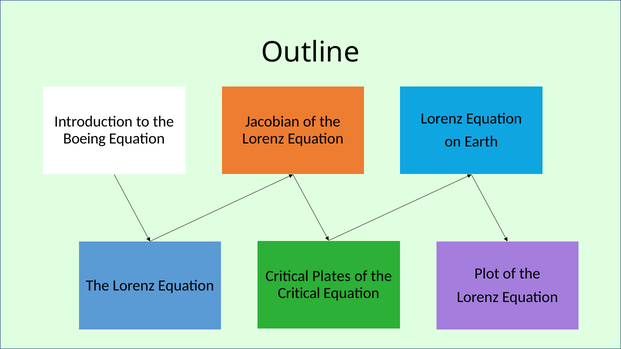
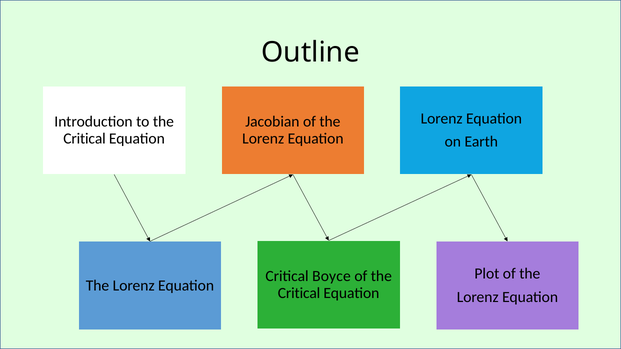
Boeing: Boeing -> Critical (85, 139)
Plates: Plates -> Boyce (331, 277)
